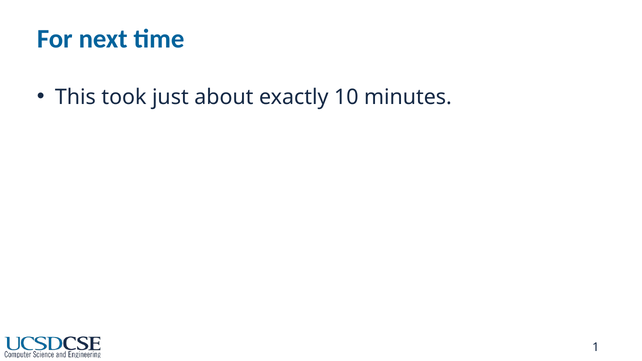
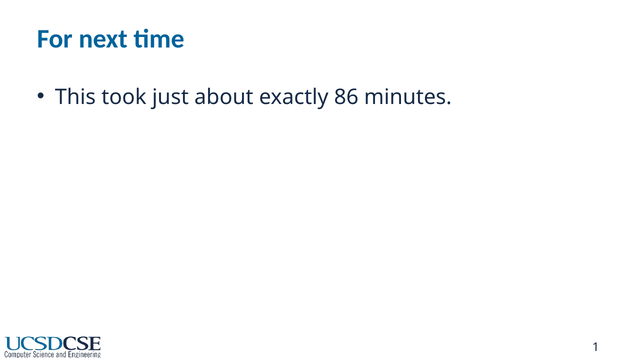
10: 10 -> 86 (346, 97)
